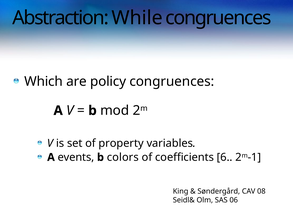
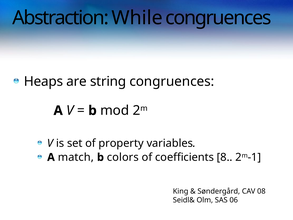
Which: Which -> Heaps (44, 81)
policy: policy -> string (108, 81)
events: events -> match (76, 157)
6: 6 -> 8 (225, 157)
